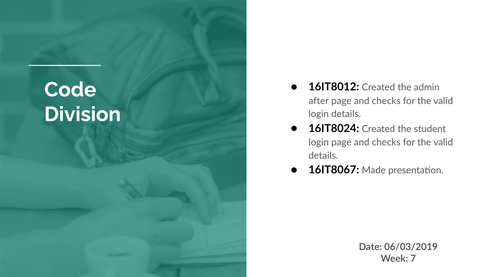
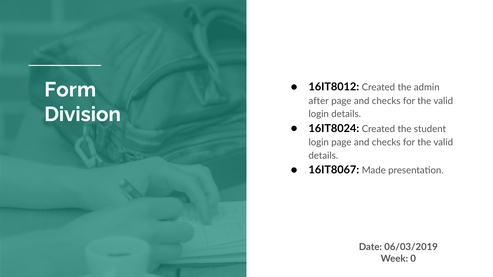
Code: Code -> Form (70, 90)
7: 7 -> 0 (413, 259)
